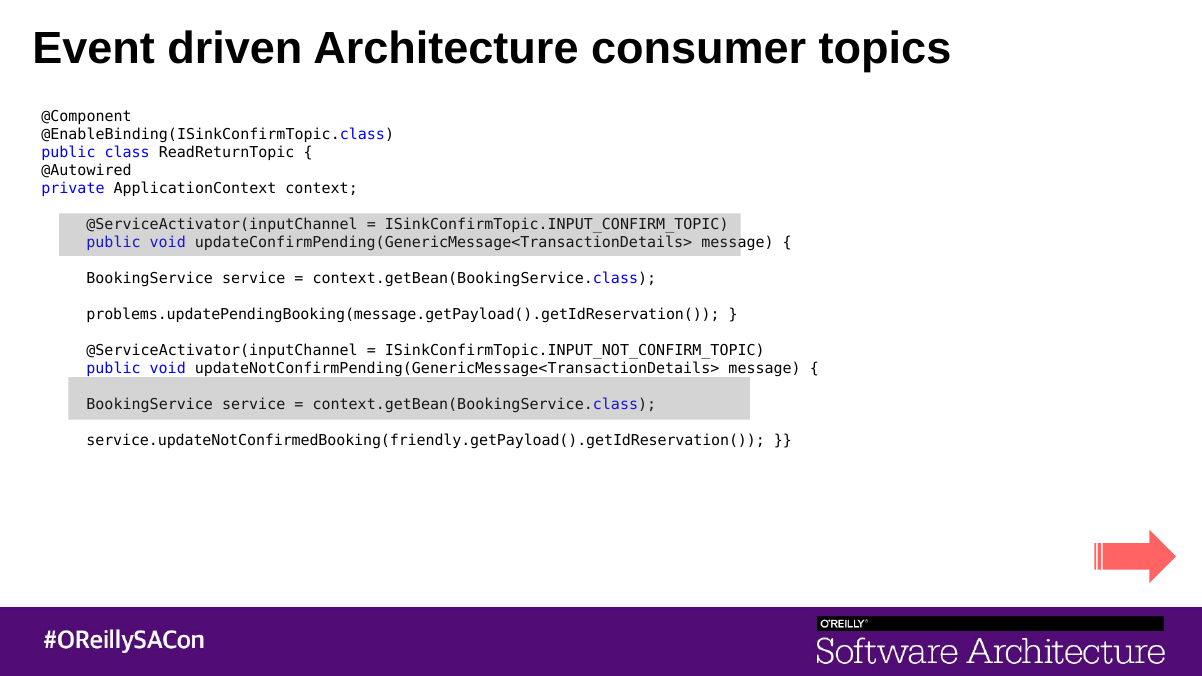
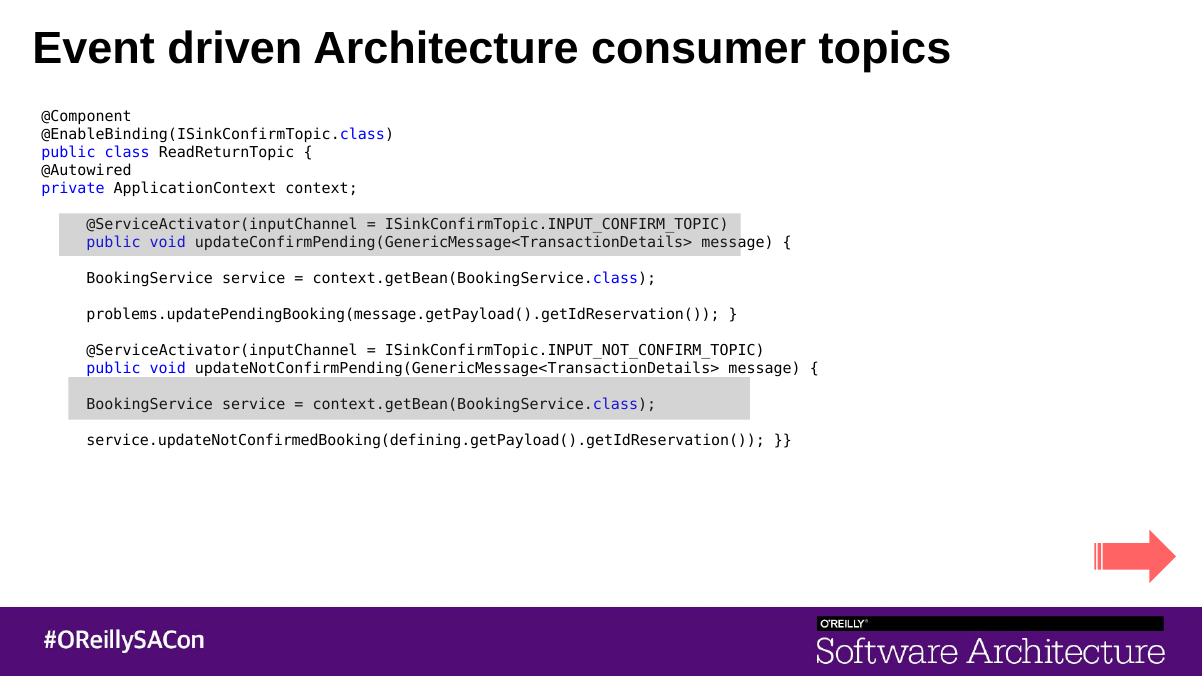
service.updateNotConfirmedBooking(friendly.getPayload().getIdReservation(: service.updateNotConfirmedBooking(friendly.getPayload().getIdReservation( -> service.updateNotConfirmedBooking(defining.getPayload().getIdReservation( (426, 441)
